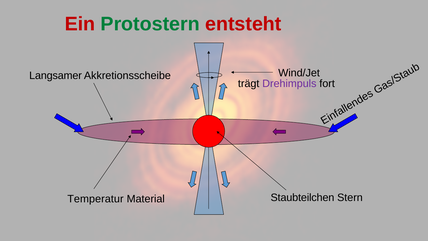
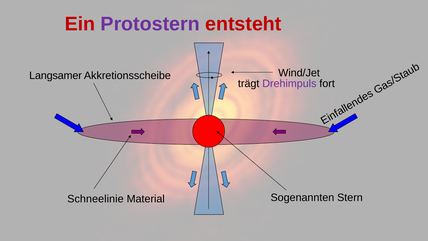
Protostern colour: green -> purple (150, 24)
Temperatur: Temperatur -> Schneelinie (95, 199)
Staubteilchen: Staubteilchen -> Sogenannten (302, 197)
